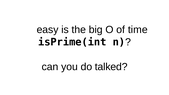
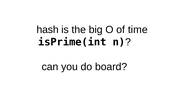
easy: easy -> hash (48, 30)
talked: talked -> board (111, 67)
